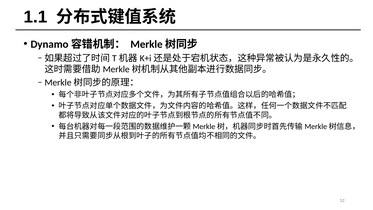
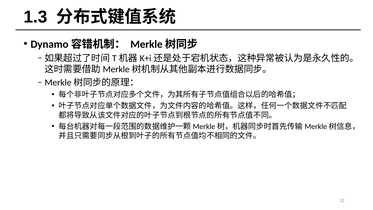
1.1: 1.1 -> 1.3 (35, 17)
